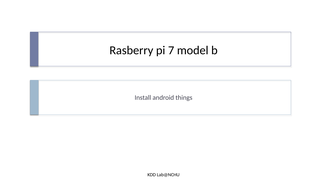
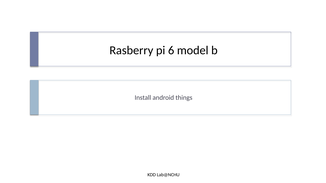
7: 7 -> 6 (171, 50)
